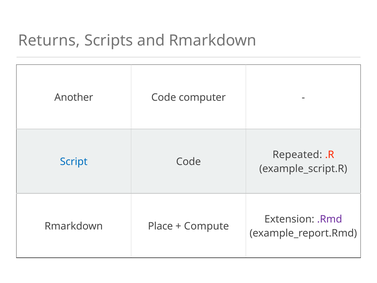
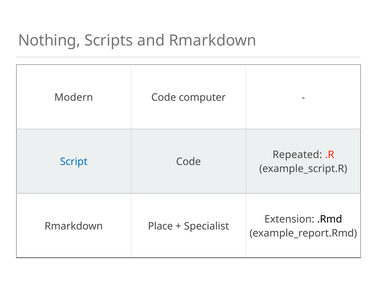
Returns: Returns -> Nothing (49, 40)
Another: Another -> Modern (74, 97)
.Rmd colour: purple -> black (330, 219)
Compute: Compute -> Specialist (207, 226)
